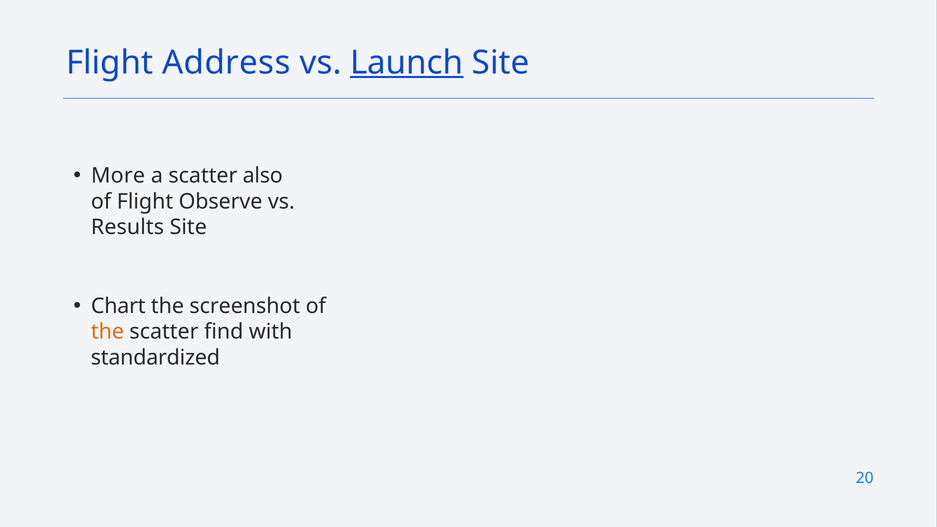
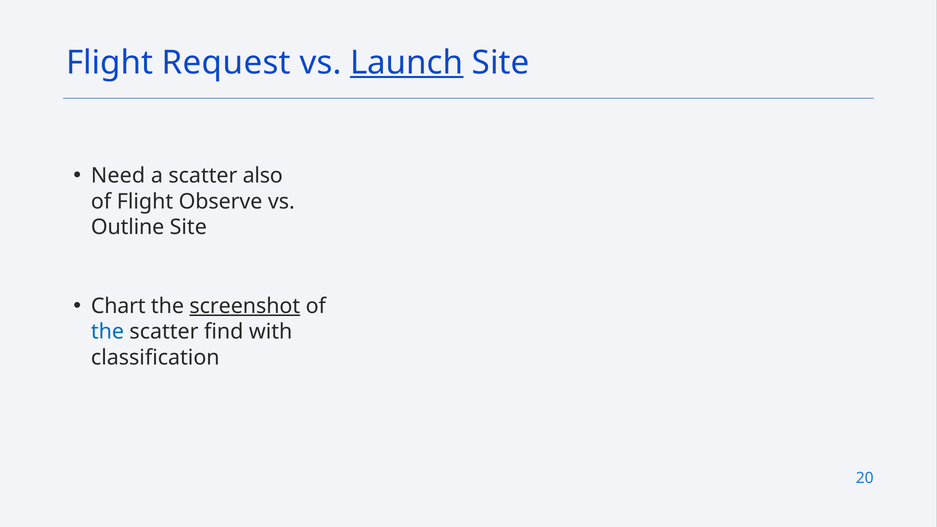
Address: Address -> Request (226, 63)
More: More -> Need (118, 176)
Results: Results -> Outline (128, 227)
screenshot underline: none -> present (245, 306)
the colour: orange -> blue (108, 332)
standardized: standardized -> classification (155, 358)
